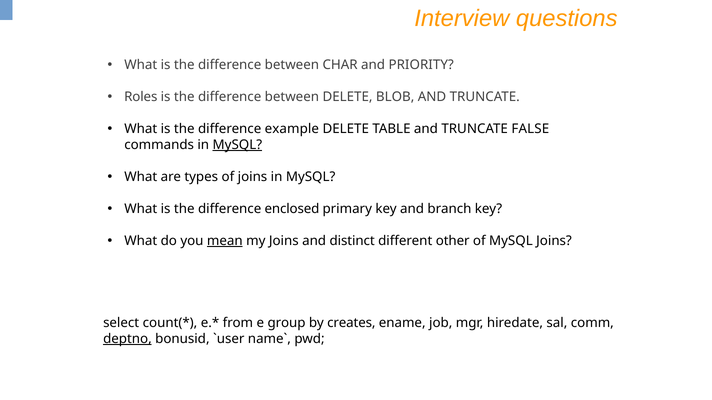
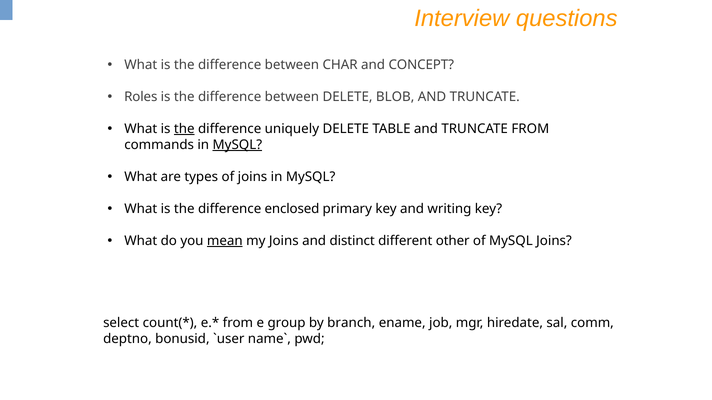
PRIORITY: PRIORITY -> CONCEPT (421, 65)
the underline: none -> present (184, 129)
example: example -> uniquely (292, 129)
TRUNCATE FALSE: FALSE -> FROM (530, 129)
branch: branch -> writing (449, 209)
creates: creates -> branch (351, 323)
deptno underline: present -> none (127, 339)
